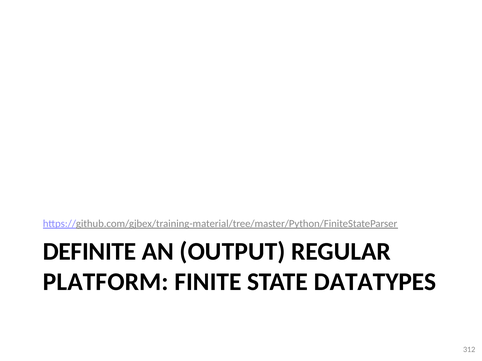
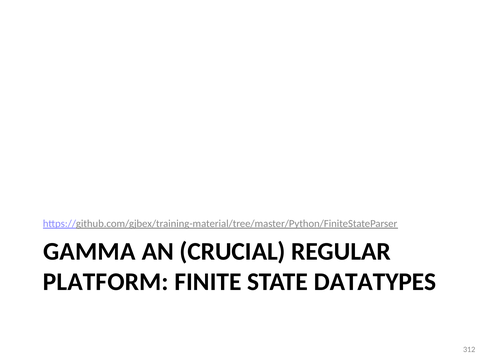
DEFINITE: DEFINITE -> GAMMA (89, 252)
OUTPUT: OUTPUT -> CRUCIAL (233, 252)
